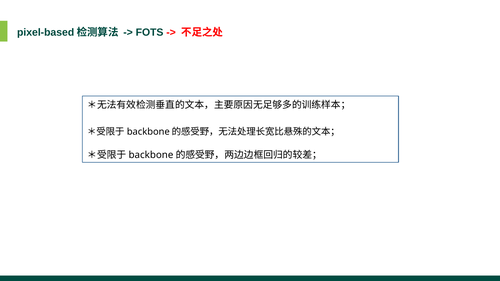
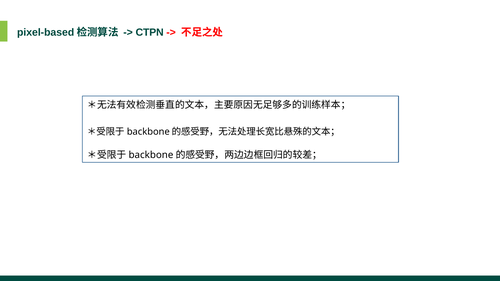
FOTS: FOTS -> CTPN (150, 32)
